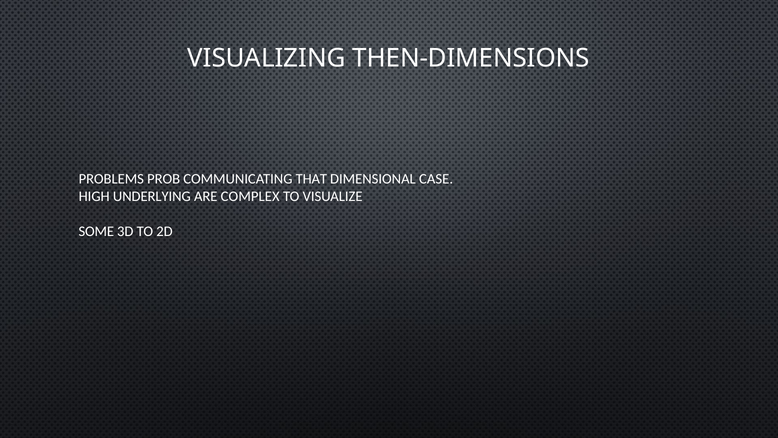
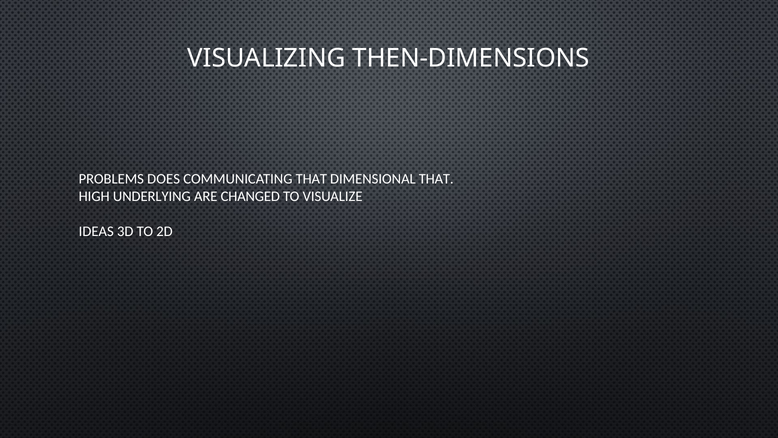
PROB: PROB -> DOES (164, 179)
DIMENSIONAL CASE: CASE -> THAT (436, 179)
COMPLEX: COMPLEX -> CHANGED (250, 196)
SOME: SOME -> IDEAS (96, 231)
